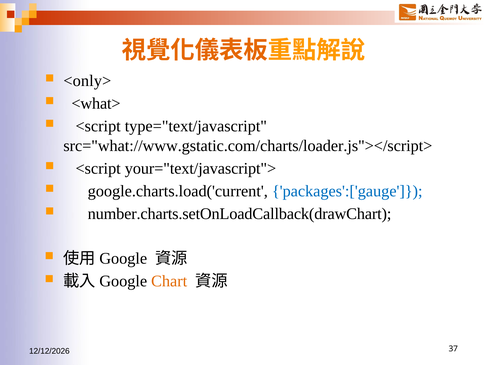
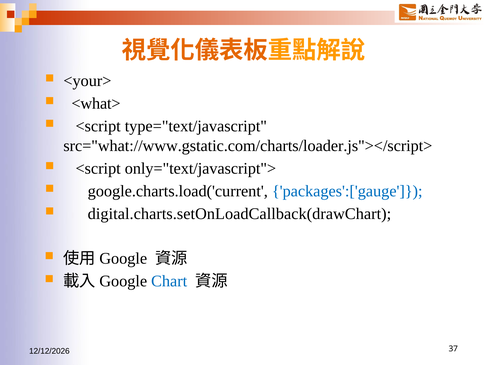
<only>: <only> -> <your> (87, 81)
your="text/javascript">: your="text/javascript"> -> only="text/javascript"> (200, 168)
number.charts.setOnLoadCallback(drawChart: number.charts.setOnLoadCallback(drawChart -> digital.charts.setOnLoadCallback(drawChart (239, 214)
Chart colour: orange -> blue (169, 281)
